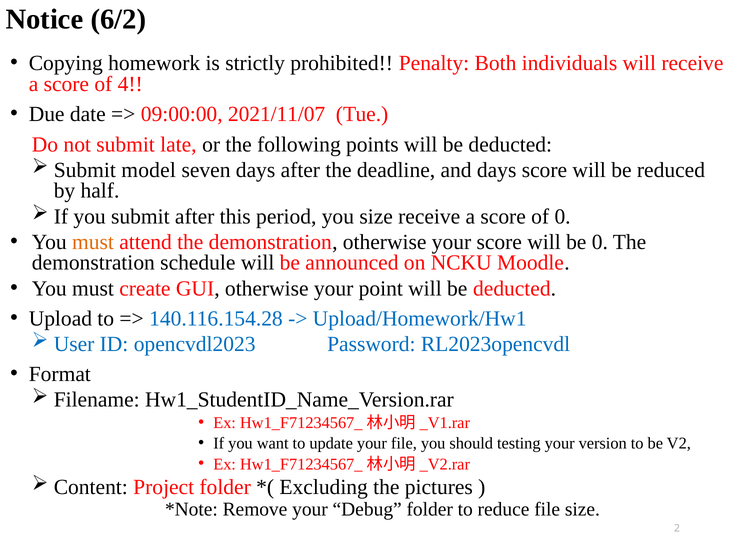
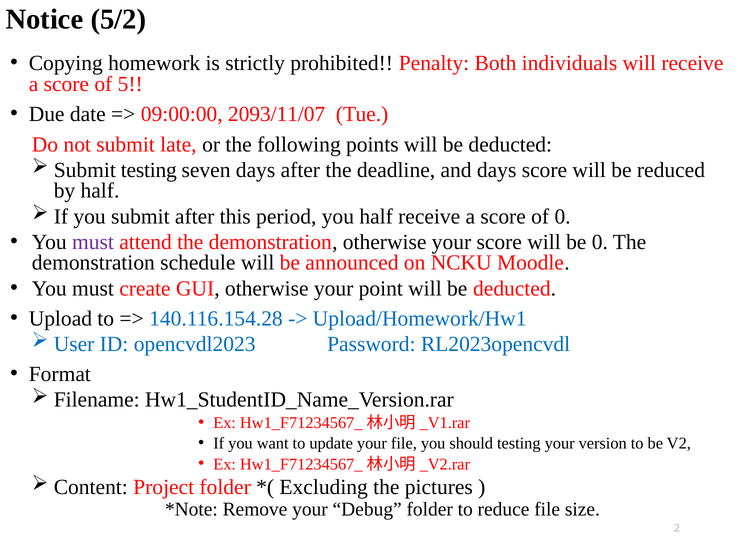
6/2: 6/2 -> 5/2 (118, 19)
4: 4 -> 5 (130, 84)
2021/11/07: 2021/11/07 -> 2093/11/07 (277, 114)
model: model -> testing (149, 170)
you size: size -> half (376, 216)
must colour: orange -> purple (93, 242)
